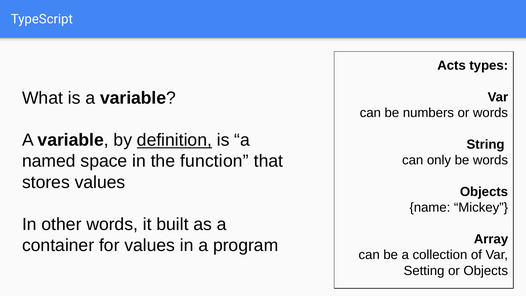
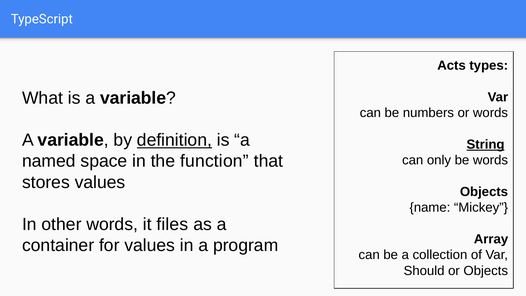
String underline: none -> present (486, 144)
built: built -> files (172, 224)
Setting: Setting -> Should (424, 271)
